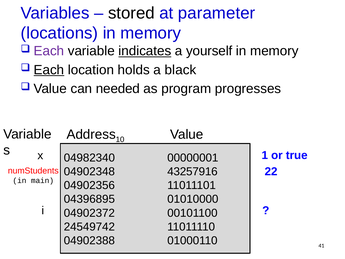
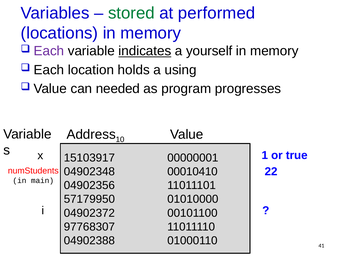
stored colour: black -> green (131, 13)
parameter: parameter -> performed (217, 13)
Each underline: present -> none (49, 70)
black: black -> using (181, 70)
04982340: 04982340 -> 15103917 (89, 158)
43257916: 43257916 -> 00010410 (192, 171)
04396895: 04396895 -> 57179950 (89, 199)
24549742: 24549742 -> 97768307 (89, 227)
